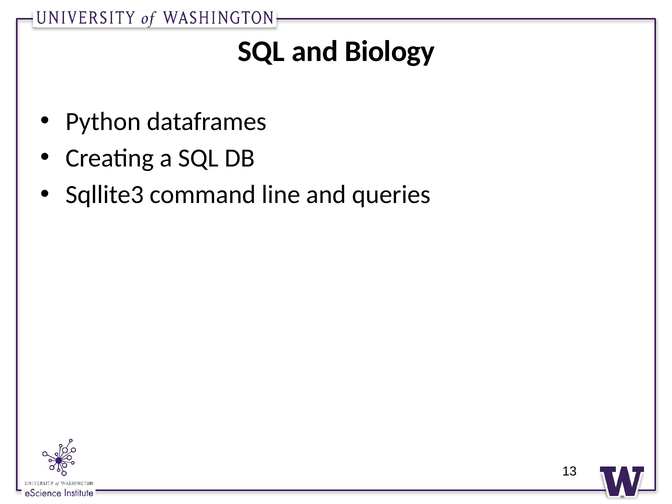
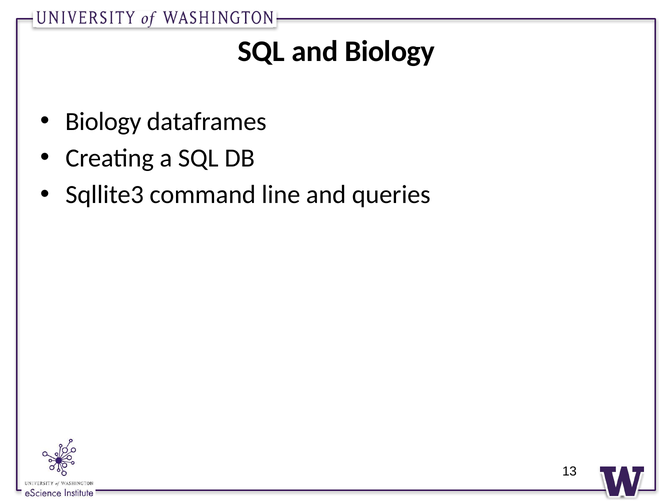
Python: Python -> Biology (103, 122)
